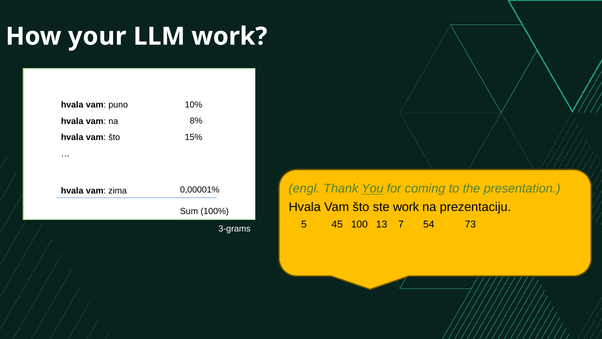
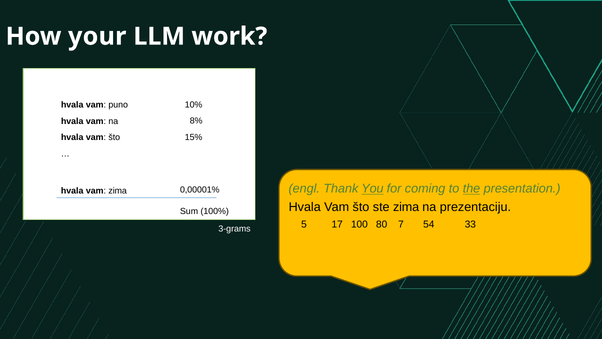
the underline: none -> present (472, 189)
ste work: work -> zima (406, 207)
45: 45 -> 17 (337, 224)
13: 13 -> 80 (382, 224)
73: 73 -> 33 (470, 224)
